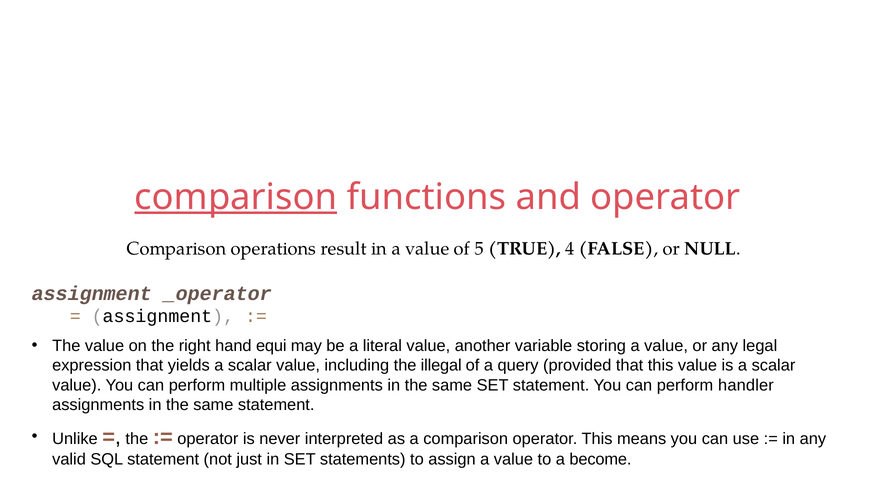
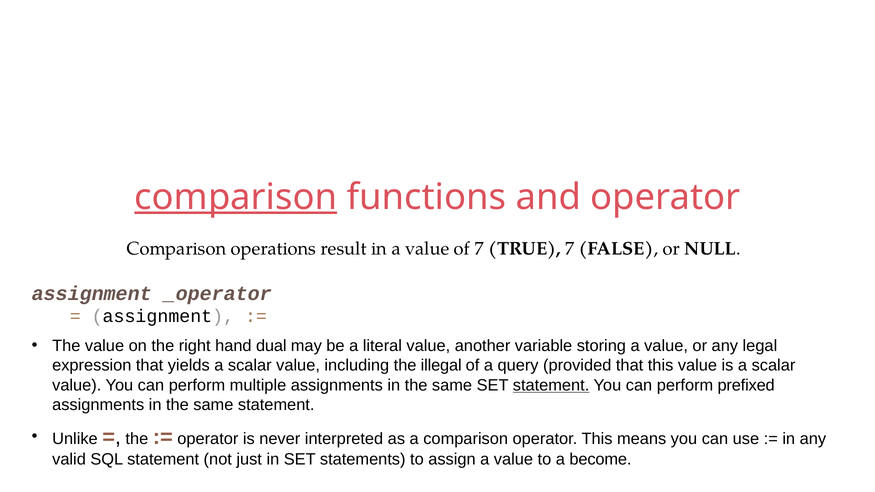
of 5: 5 -> 7 (479, 249)
TRUE 4: 4 -> 7 (570, 249)
equi: equi -> dual (271, 346)
statement underline: none -> present (551, 385)
handler: handler -> prefixed (746, 385)
